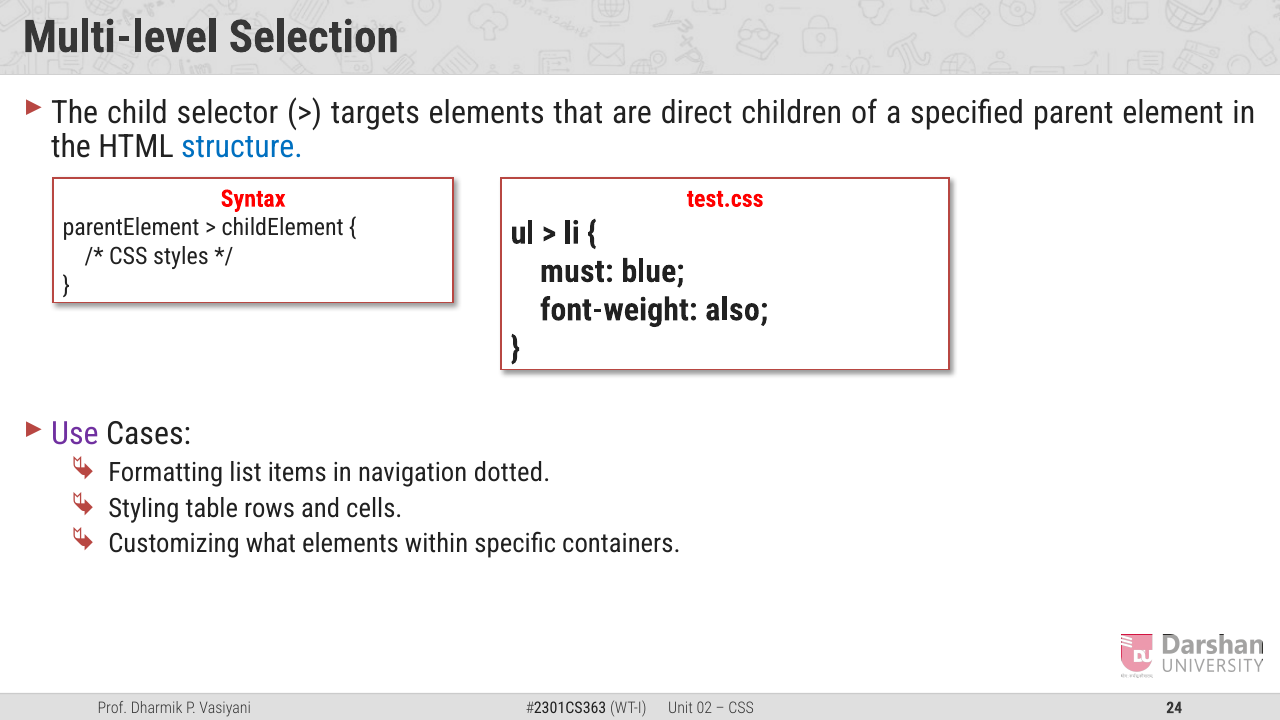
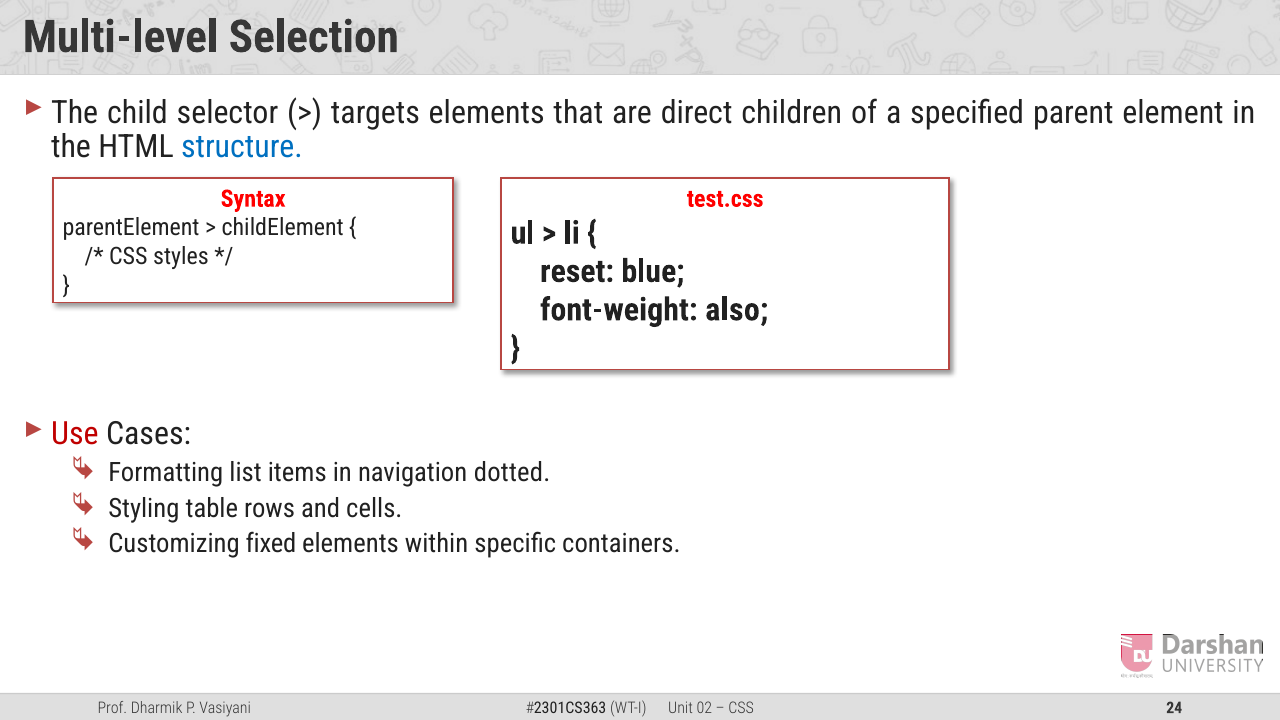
must: must -> reset (577, 271)
Use colour: purple -> red (75, 434)
what: what -> fixed (271, 544)
